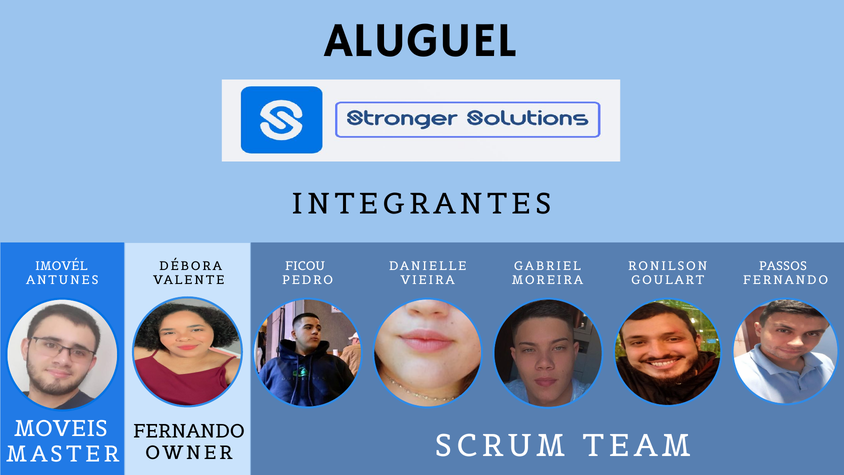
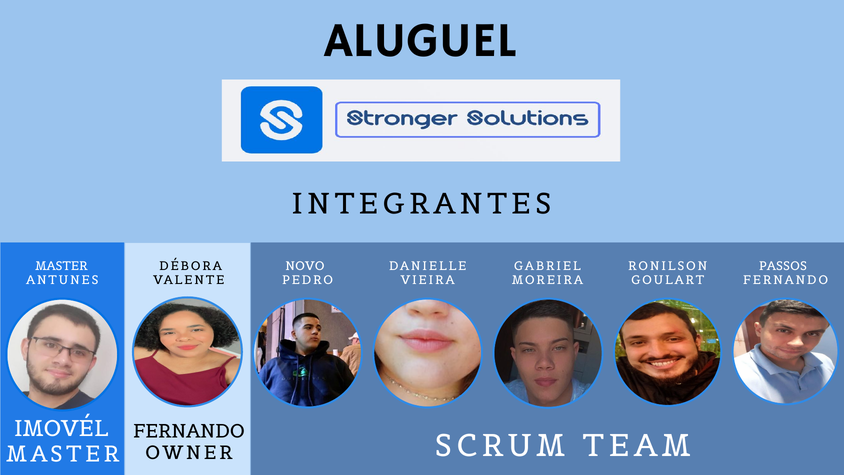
IMOVÉL: IMOVÉL -> MASTER (61, 266)
FICOU: FICOU -> NOVO (305, 266)
MOVEIS: MOVEIS -> IMOVÉL (61, 428)
